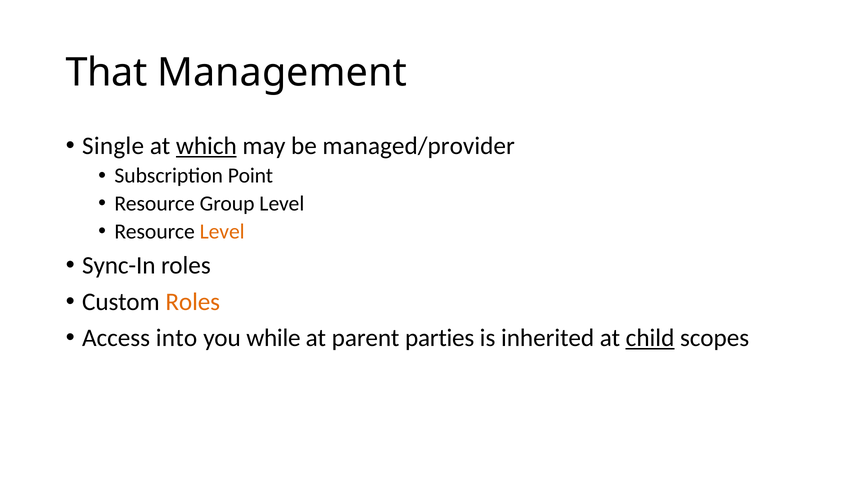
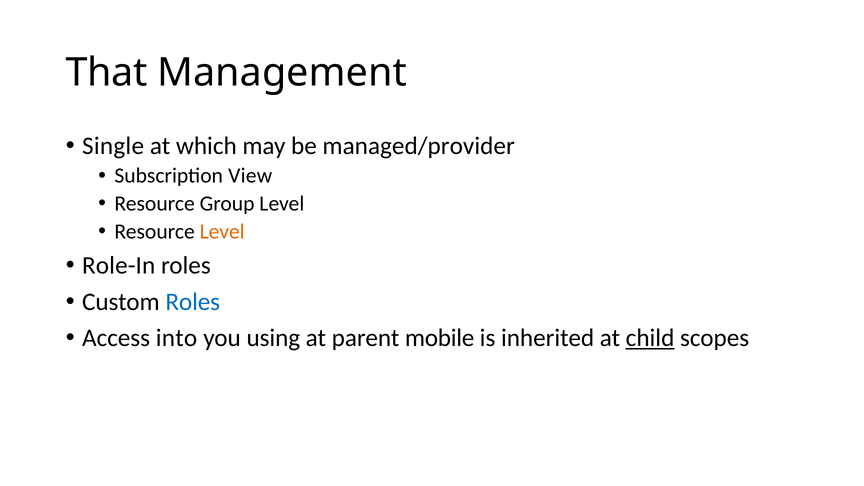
which underline: present -> none (206, 146)
Point: Point -> View (250, 176)
Sync-In: Sync-In -> Role-In (119, 266)
Roles colour: orange -> blue (193, 302)
while: while -> using (273, 338)
parties: parties -> mobile (440, 338)
